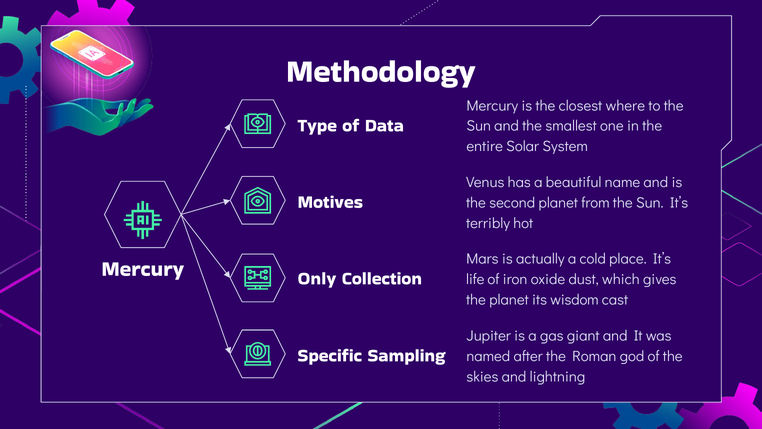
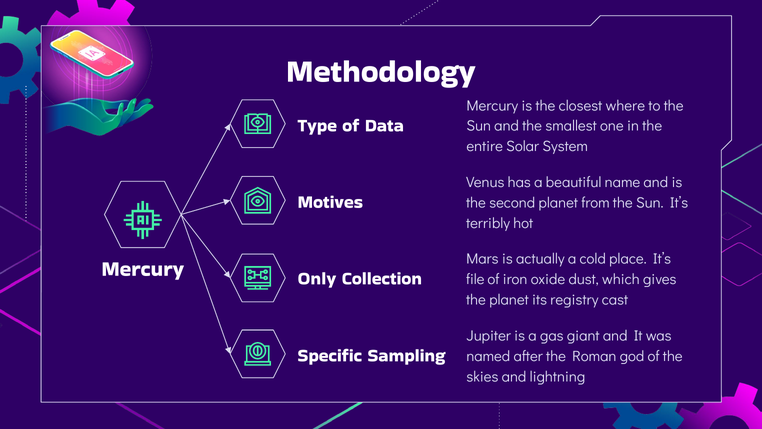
life: life -> file (475, 279)
wisdom: wisdom -> registry (574, 300)
